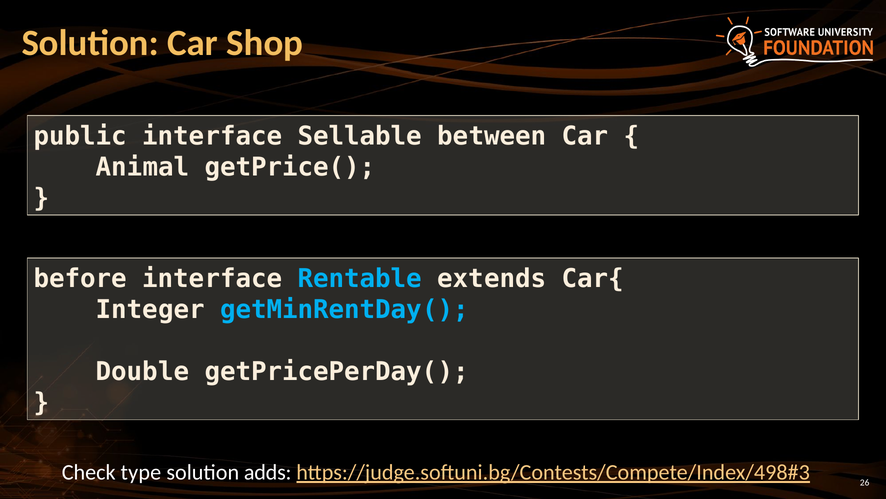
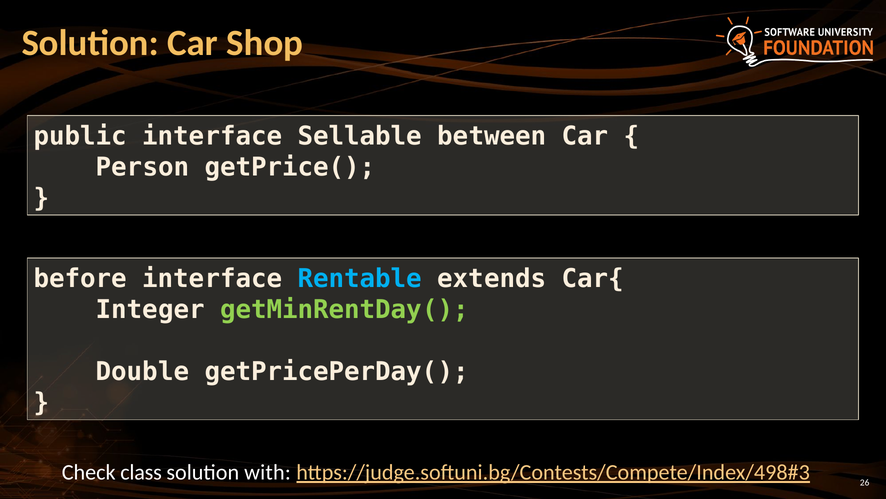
Animal: Animal -> Person (143, 167)
getMinRentDay( colour: light blue -> light green (344, 309)
type: type -> class (141, 472)
adds: adds -> with (267, 472)
